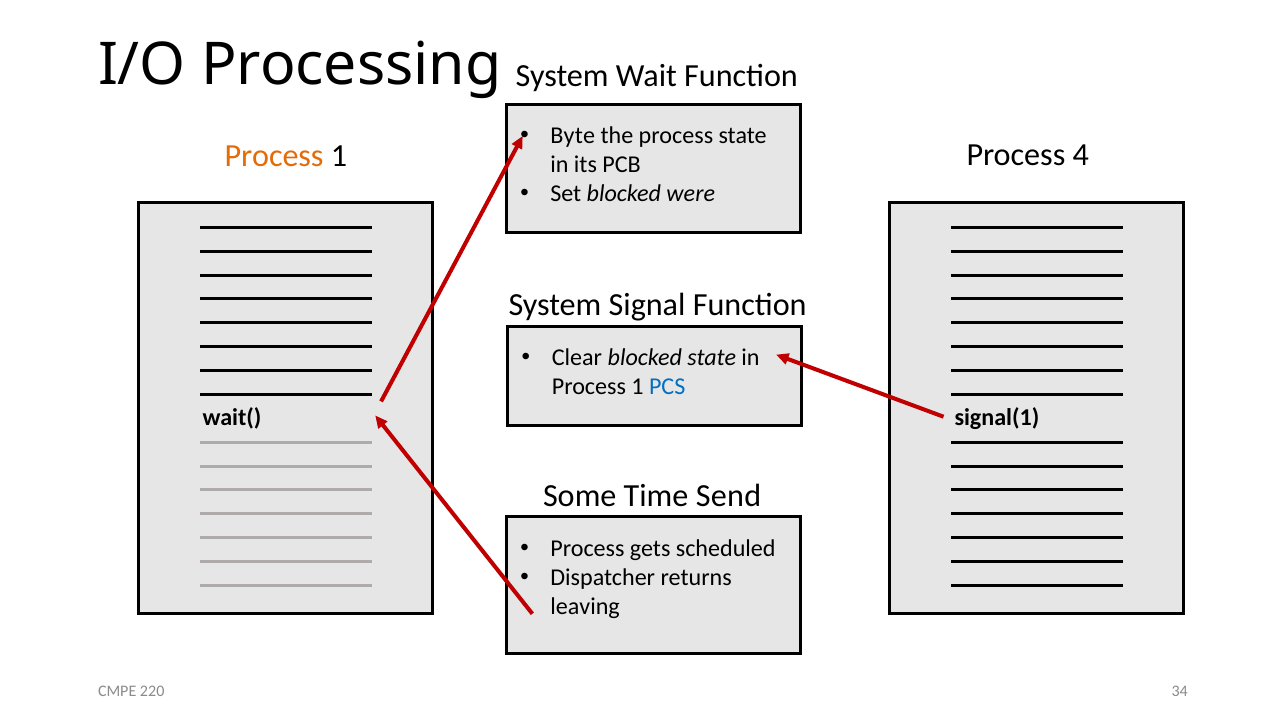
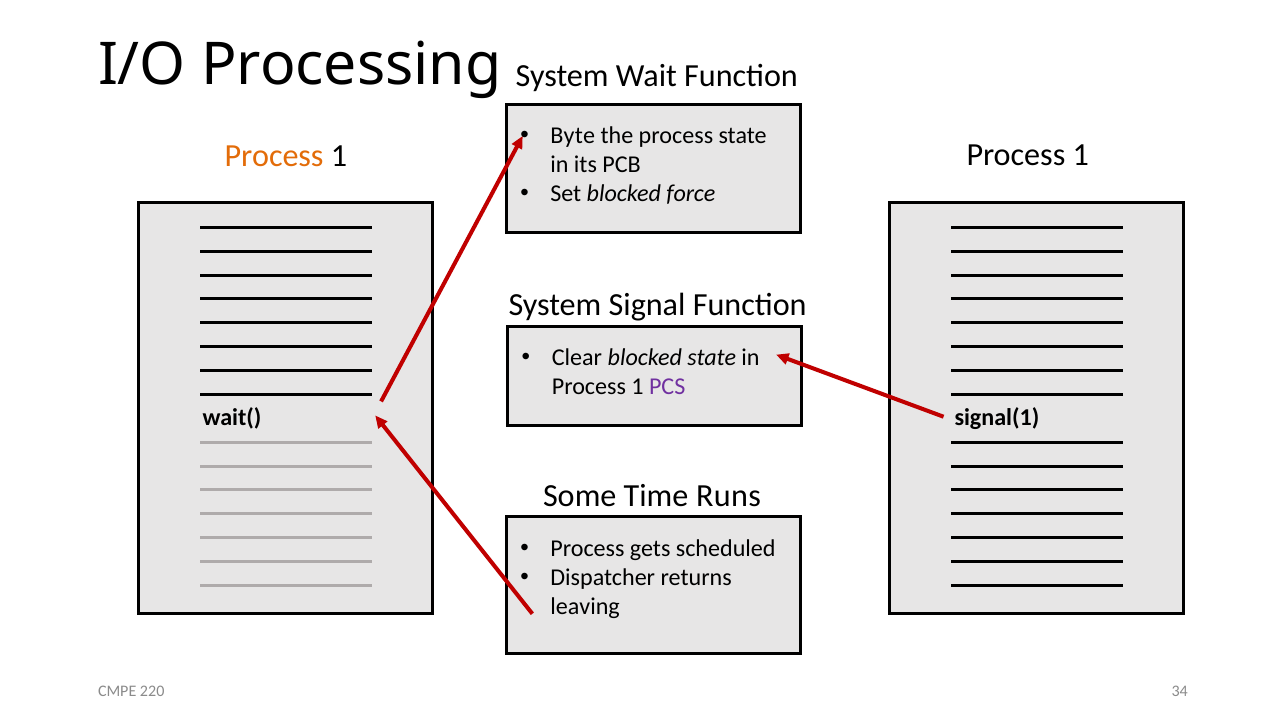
4: 4 -> 1 (1081, 155)
were: were -> force (691, 194)
PCS colour: blue -> purple (667, 386)
Send: Send -> Runs (729, 495)
